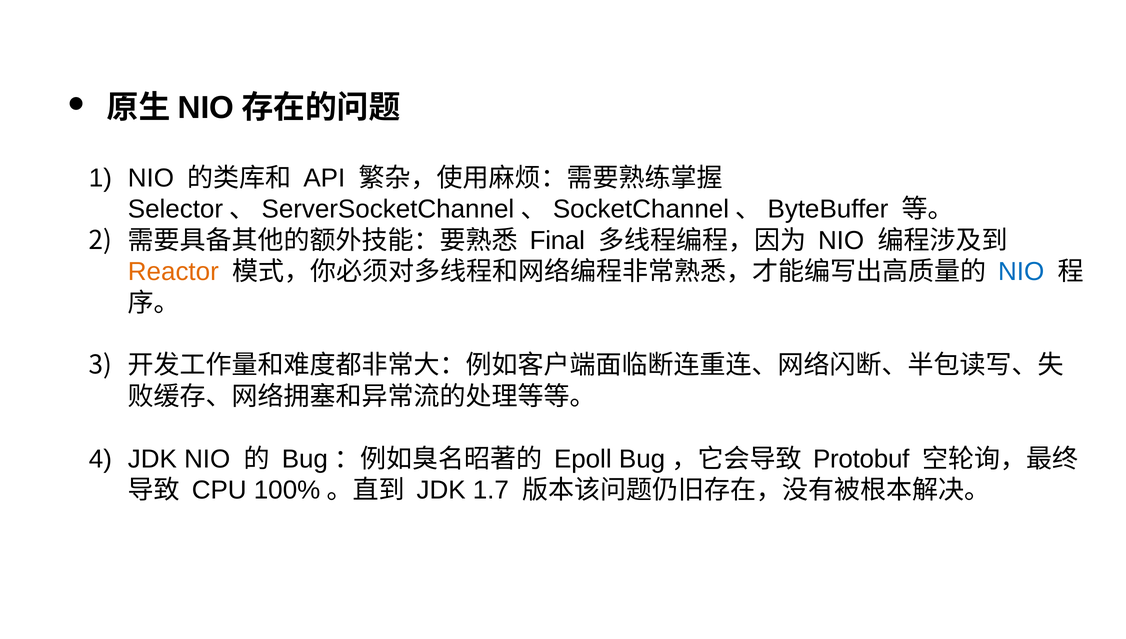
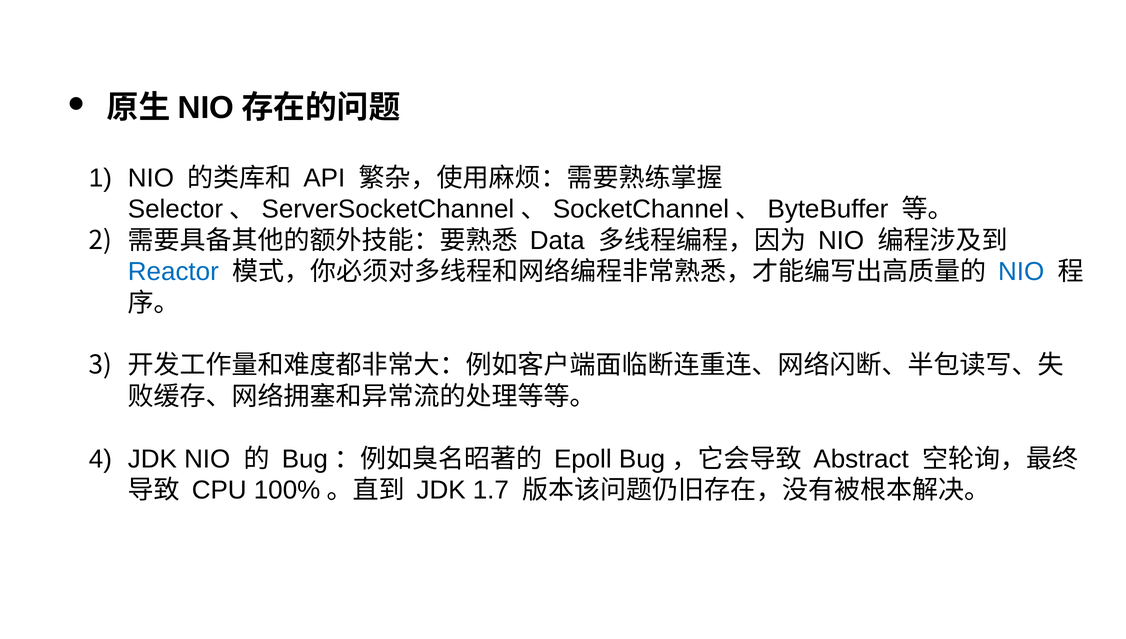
Final: Final -> Data (557, 240)
Reactor colour: orange -> blue (173, 272)
Protobuf: Protobuf -> Abstract (861, 459)
